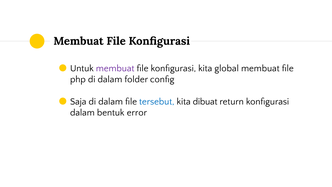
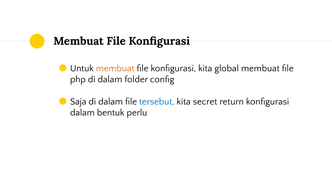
membuat colour: purple -> orange (115, 68)
dibuat: dibuat -> secret (205, 101)
error: error -> perlu (137, 113)
